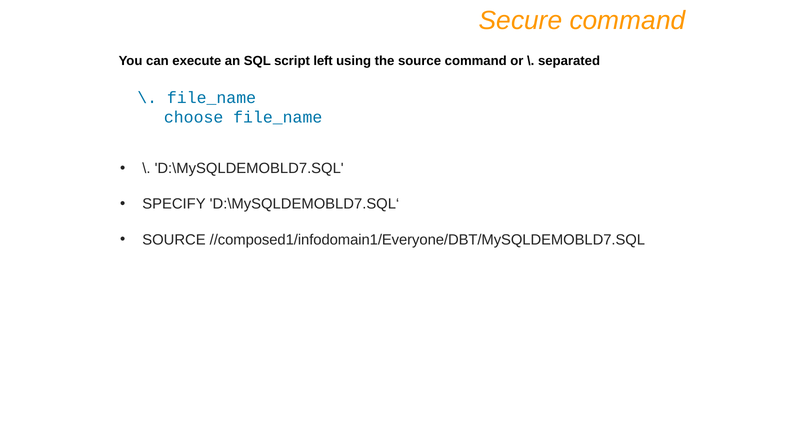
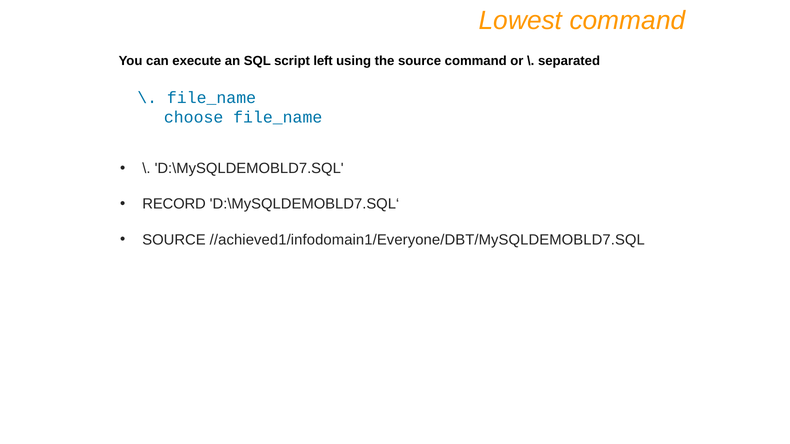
Secure: Secure -> Lowest (521, 21)
SPECIFY: SPECIFY -> RECORD (174, 204)
//composed1/infodomain1/Everyone/DBT/MySQLDEMOBLD7.SQL: //composed1/infodomain1/Everyone/DBT/MySQLDEMOBLD7.SQL -> //achieved1/infodomain1/Everyone/DBT/MySQLDEMOBLD7.SQL (427, 240)
